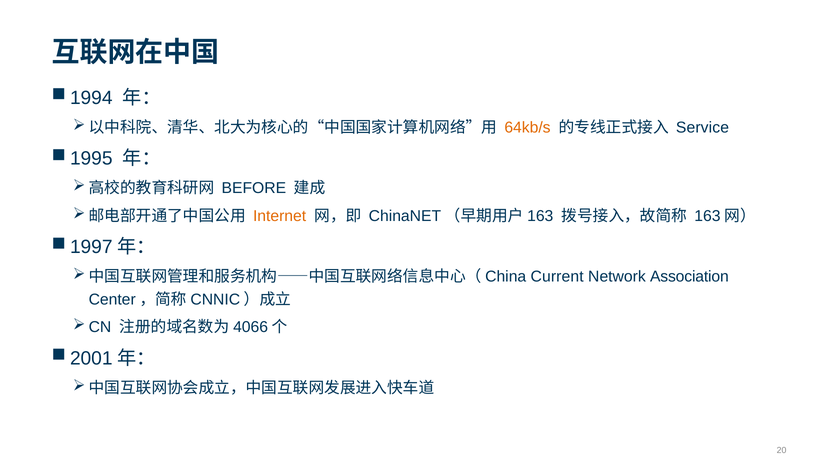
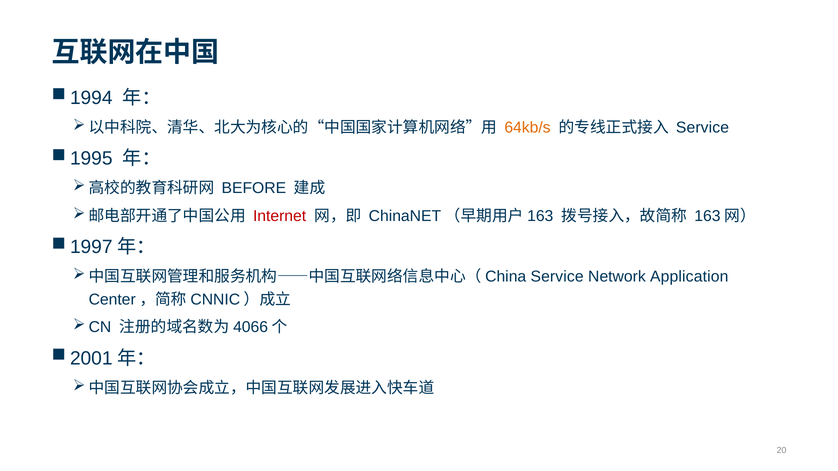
Internet colour: orange -> red (280, 216)
Current: Current -> Service (557, 277)
Association: Association -> Application (689, 277)
